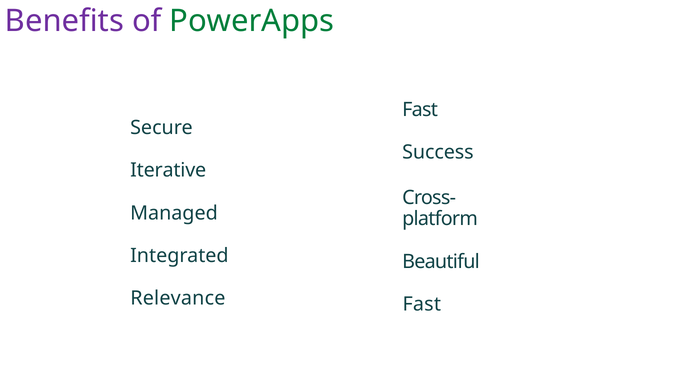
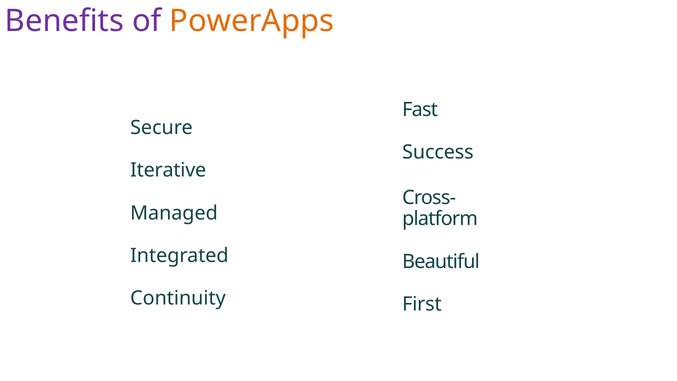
PowerApps colour: green -> orange (252, 21)
Relevance: Relevance -> Continuity (178, 298)
Fast: Fast -> First (422, 304)
